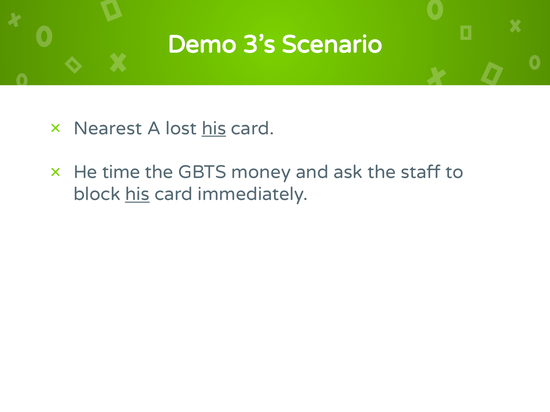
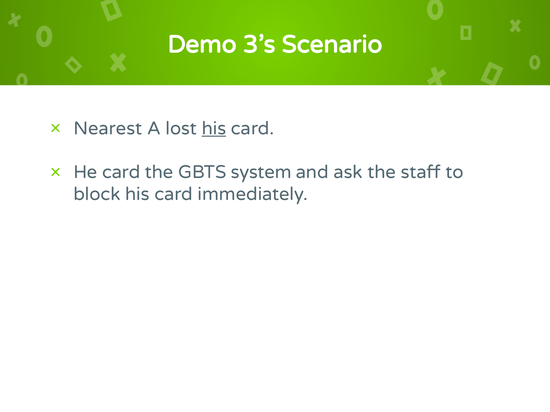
He time: time -> card (121, 172)
money: money -> system (261, 172)
his underline: present -> none (137, 194)
